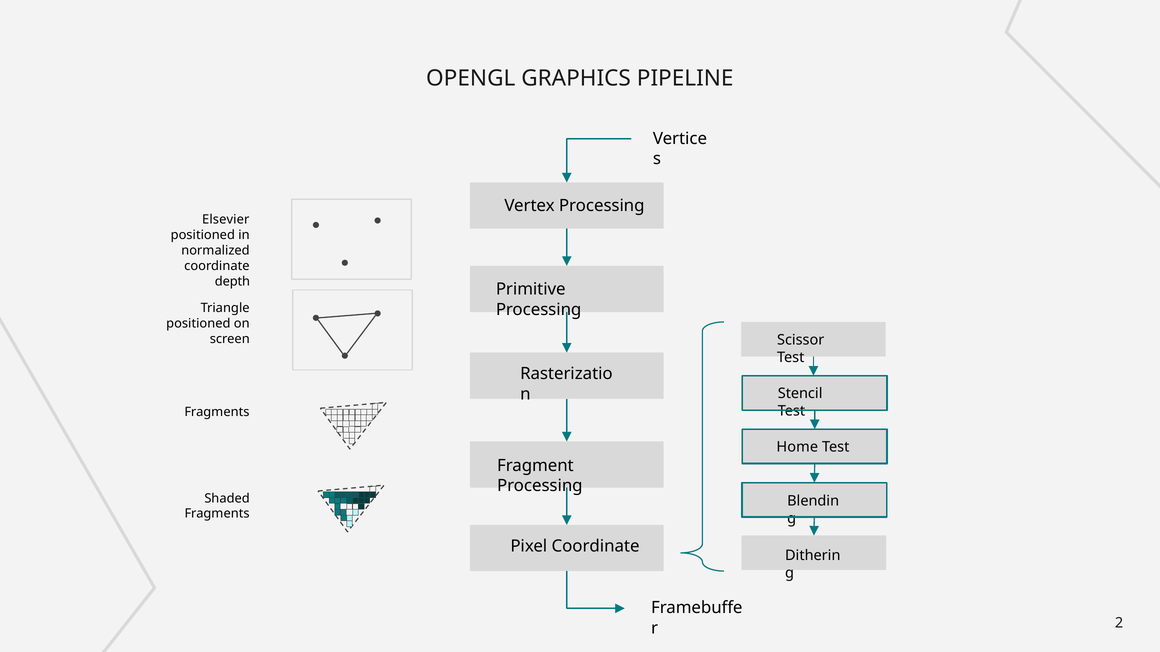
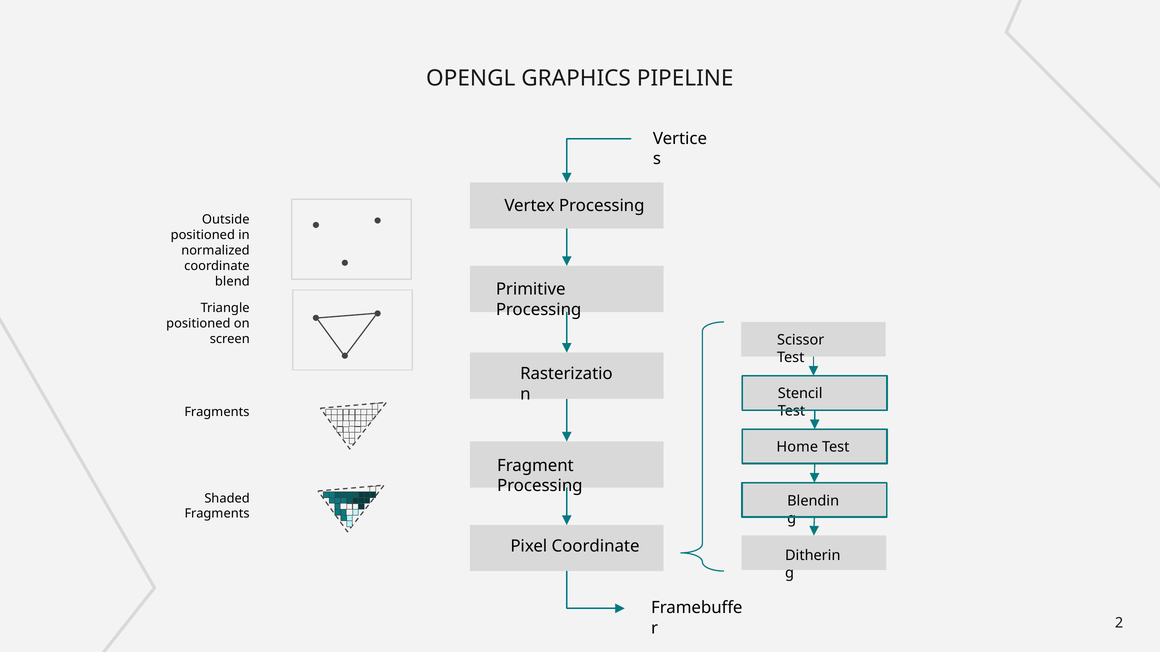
Elsevier: Elsevier -> Outside (226, 220)
depth: depth -> blend (232, 282)
